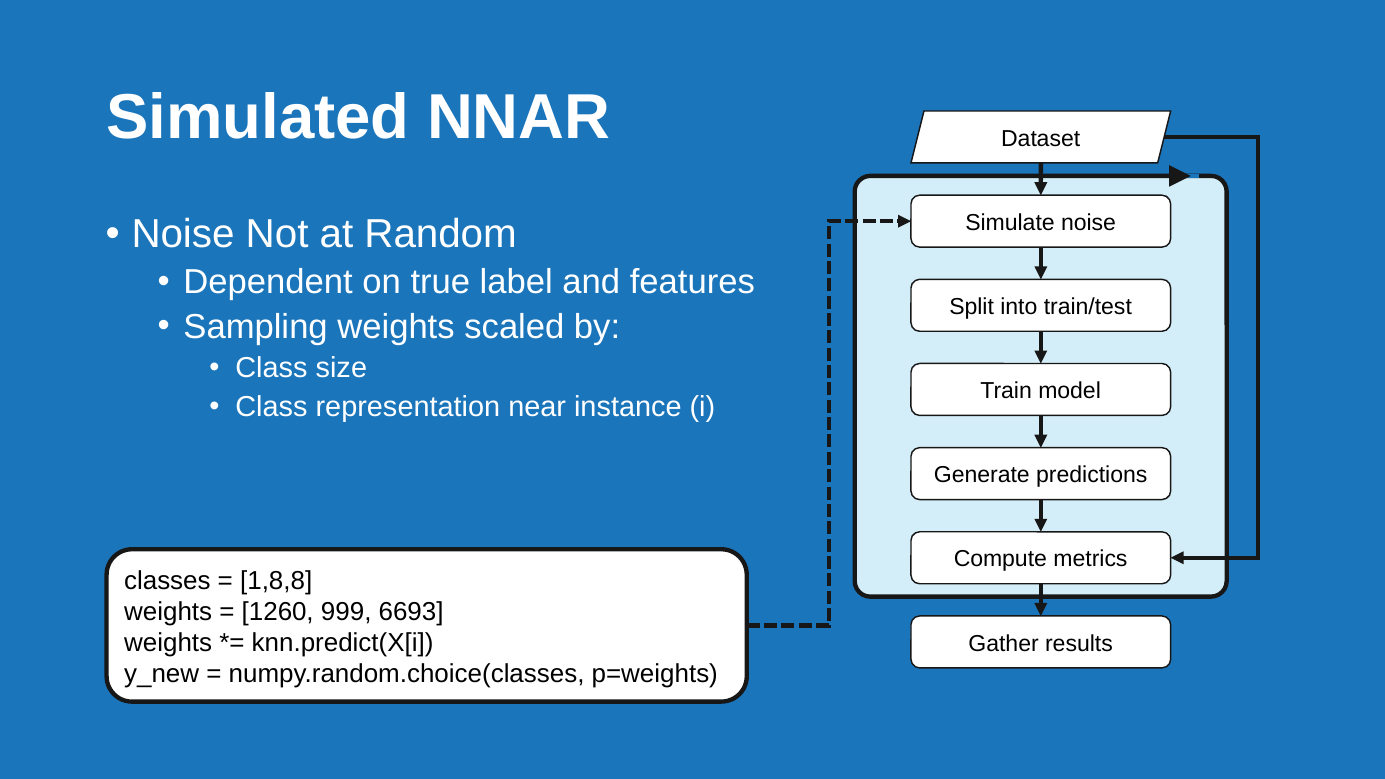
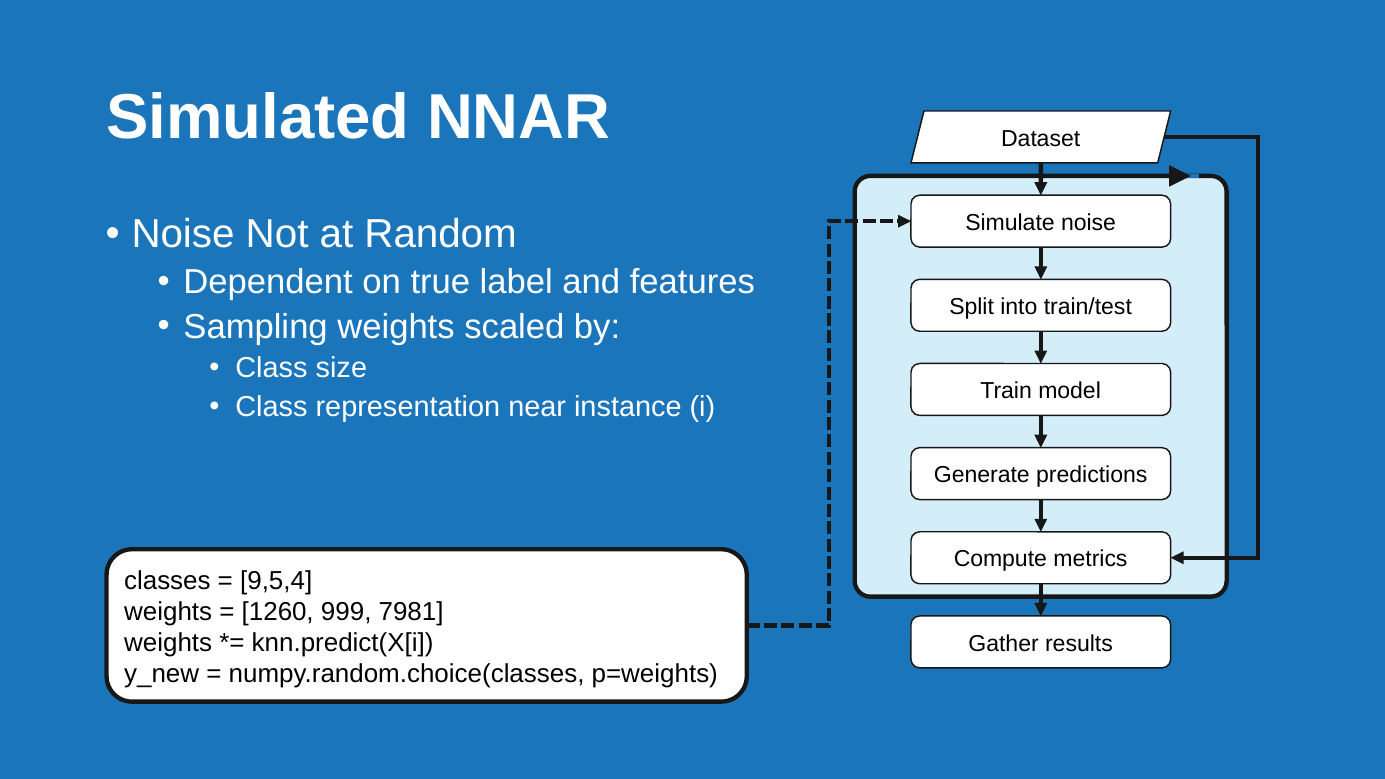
1,8,8: 1,8,8 -> 9,5,4 (276, 581)
6693: 6693 -> 7981 (411, 612)
